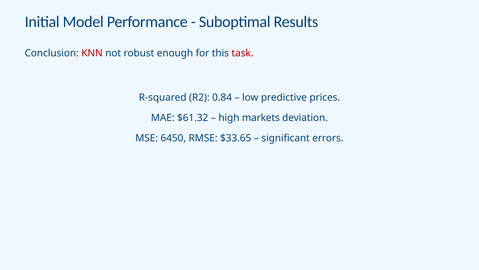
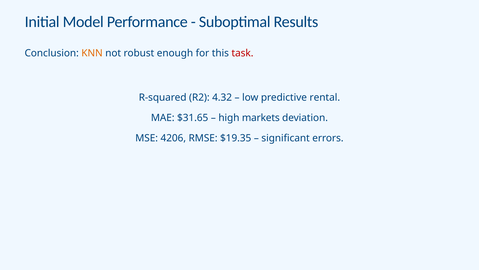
KNN colour: red -> orange (92, 53)
0.84: 0.84 -> 4.32 (222, 97)
prices: prices -> rental (325, 97)
$61.32: $61.32 -> $31.65 (193, 118)
6450: 6450 -> 4206 (173, 138)
$33.65: $33.65 -> $19.35 (236, 138)
